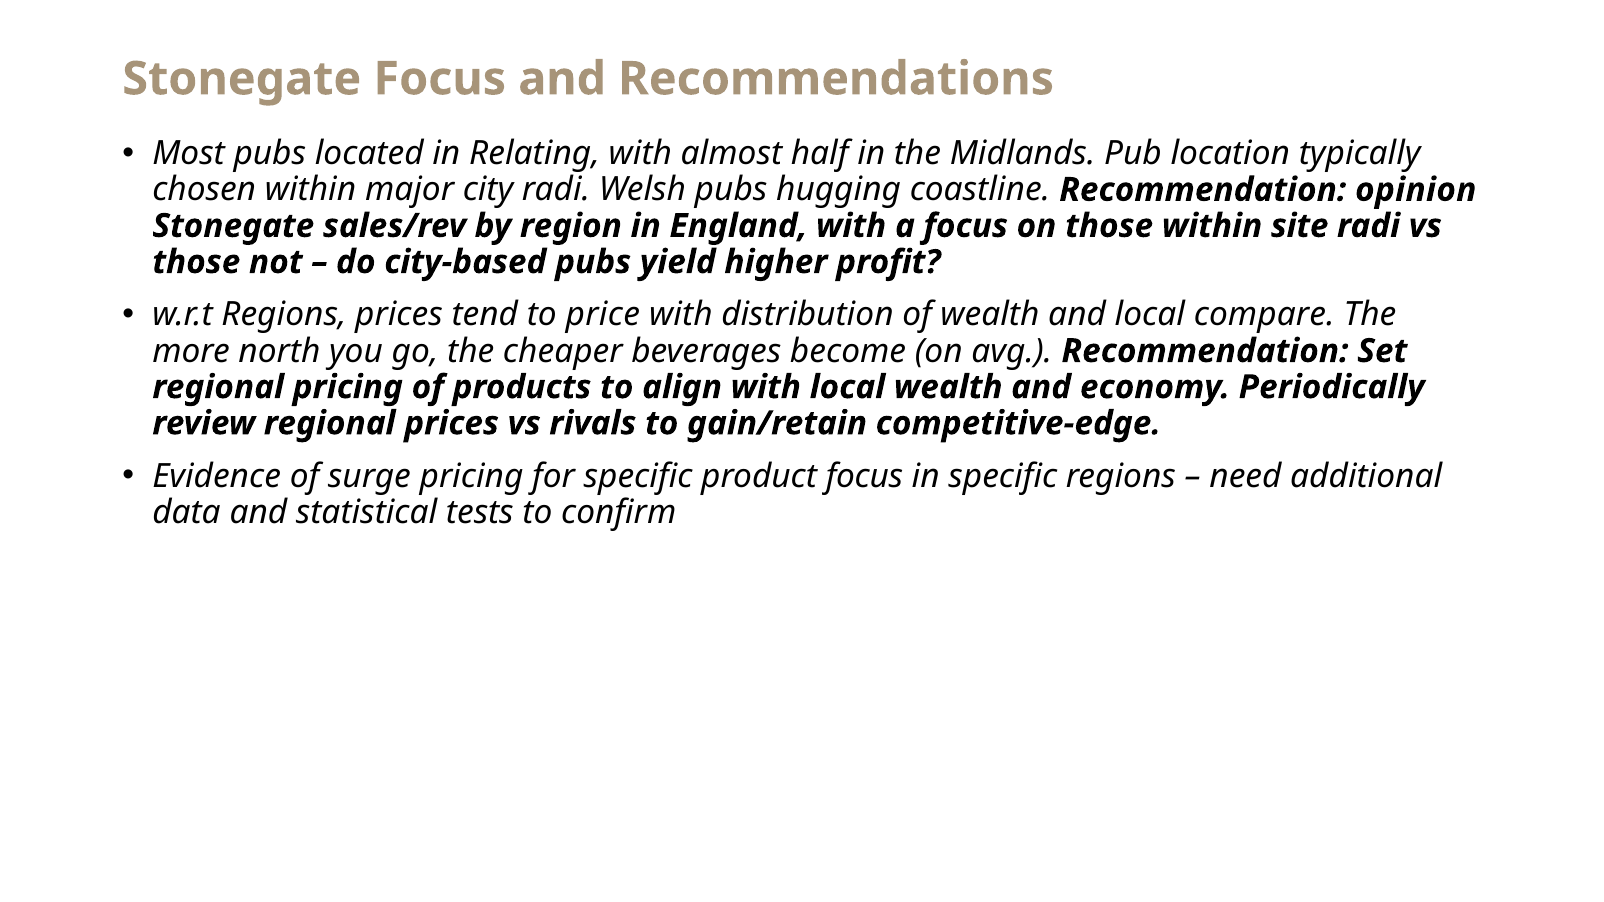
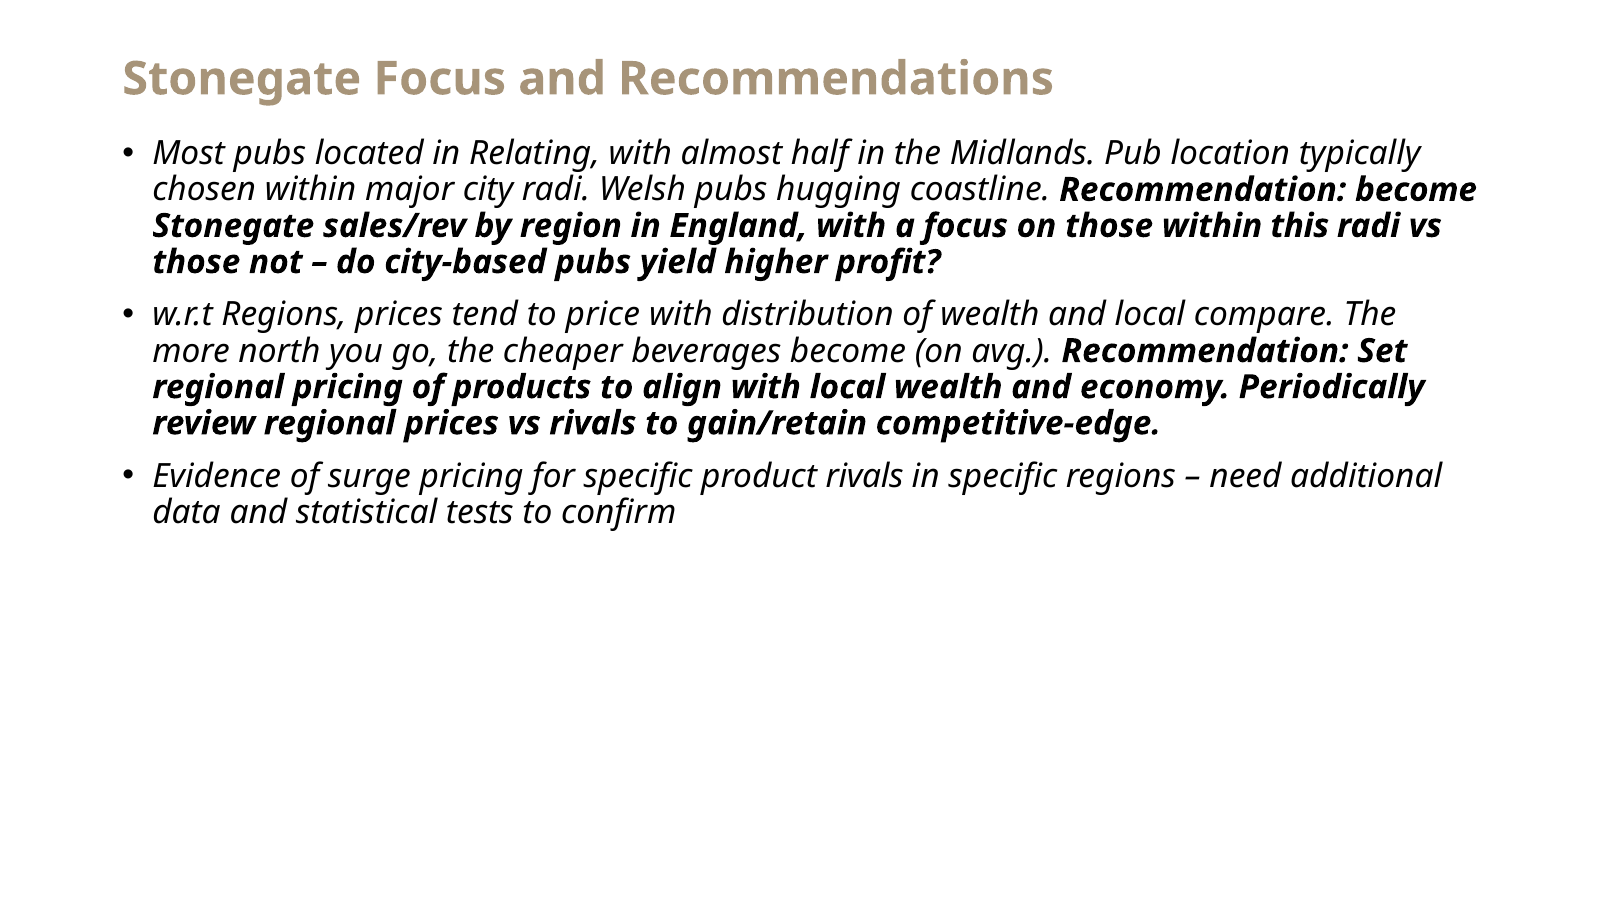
Recommendation opinion: opinion -> become (1416, 190)
site: site -> this (1300, 226)
product focus: focus -> rivals (865, 476)
